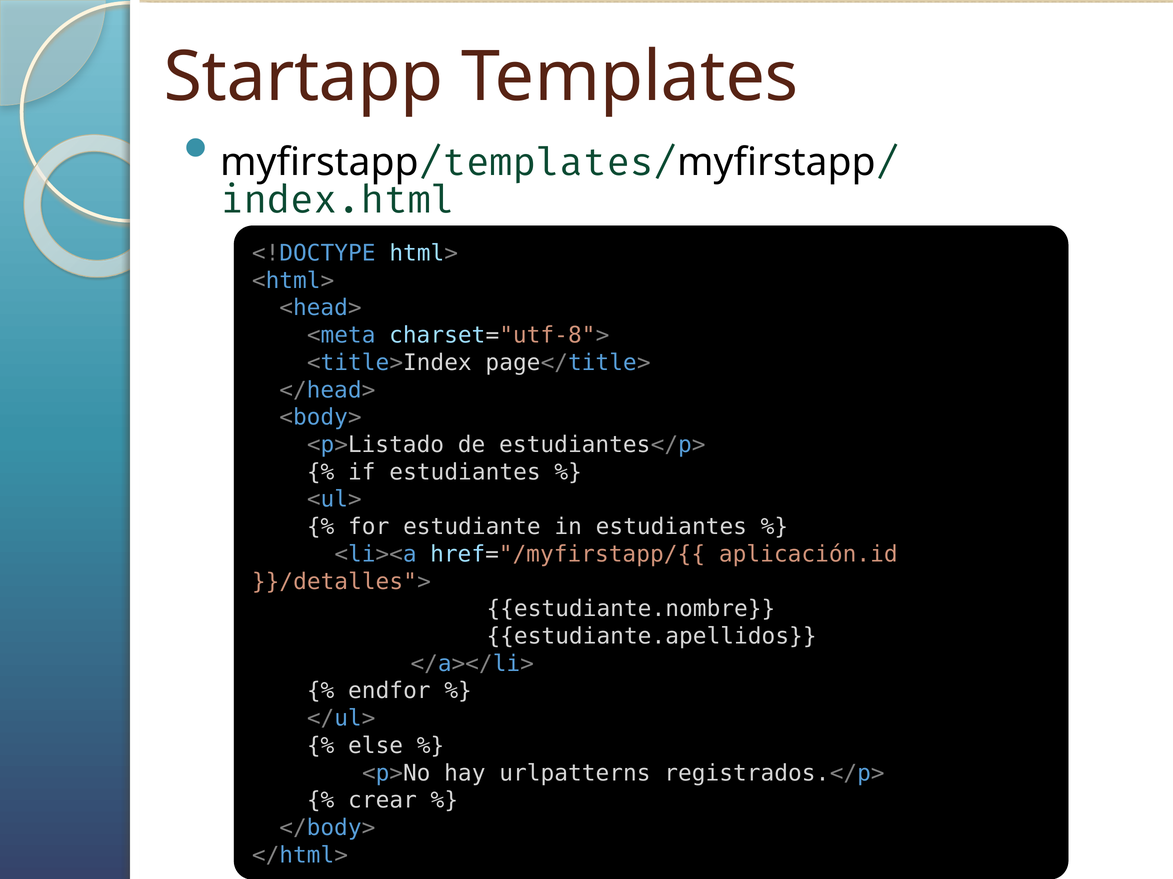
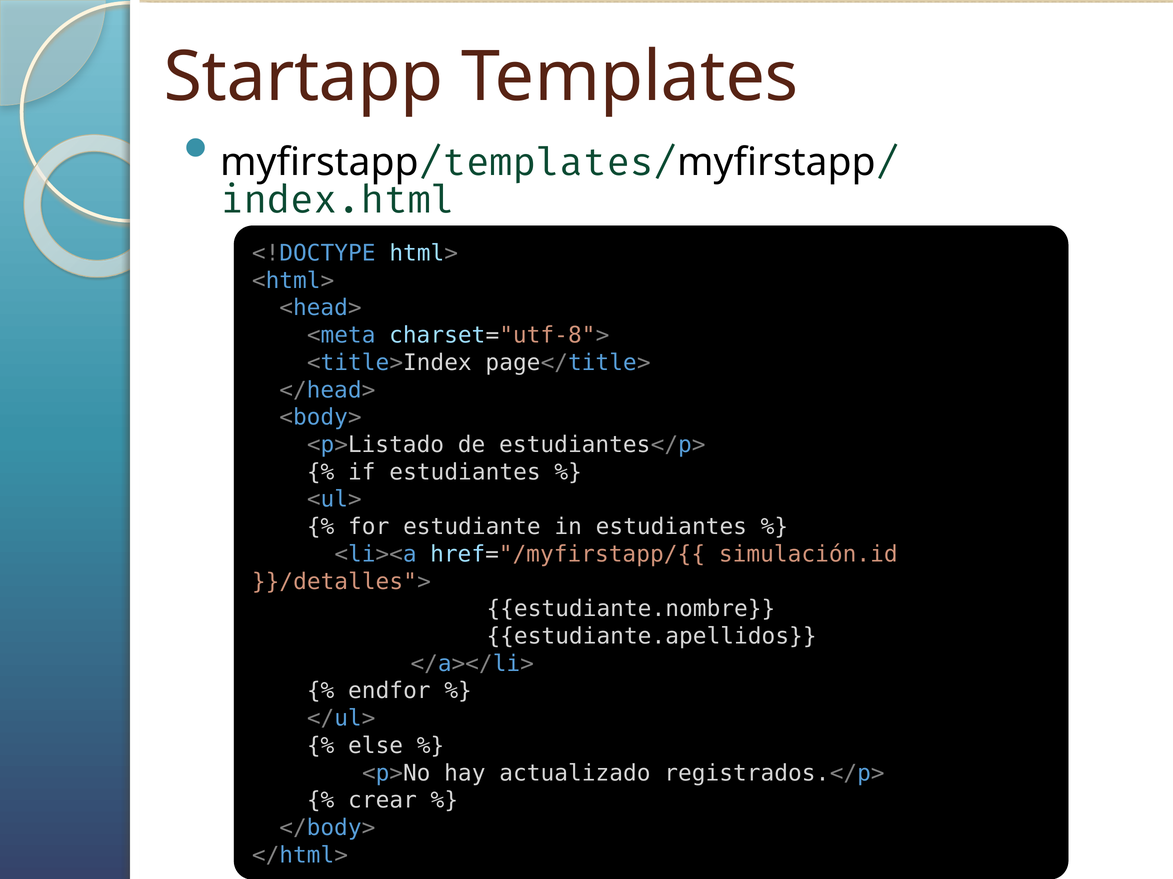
aplicación.id: aplicación.id -> simulación.id (808, 555)
urlpatterns: urlpatterns -> actualizado (575, 774)
